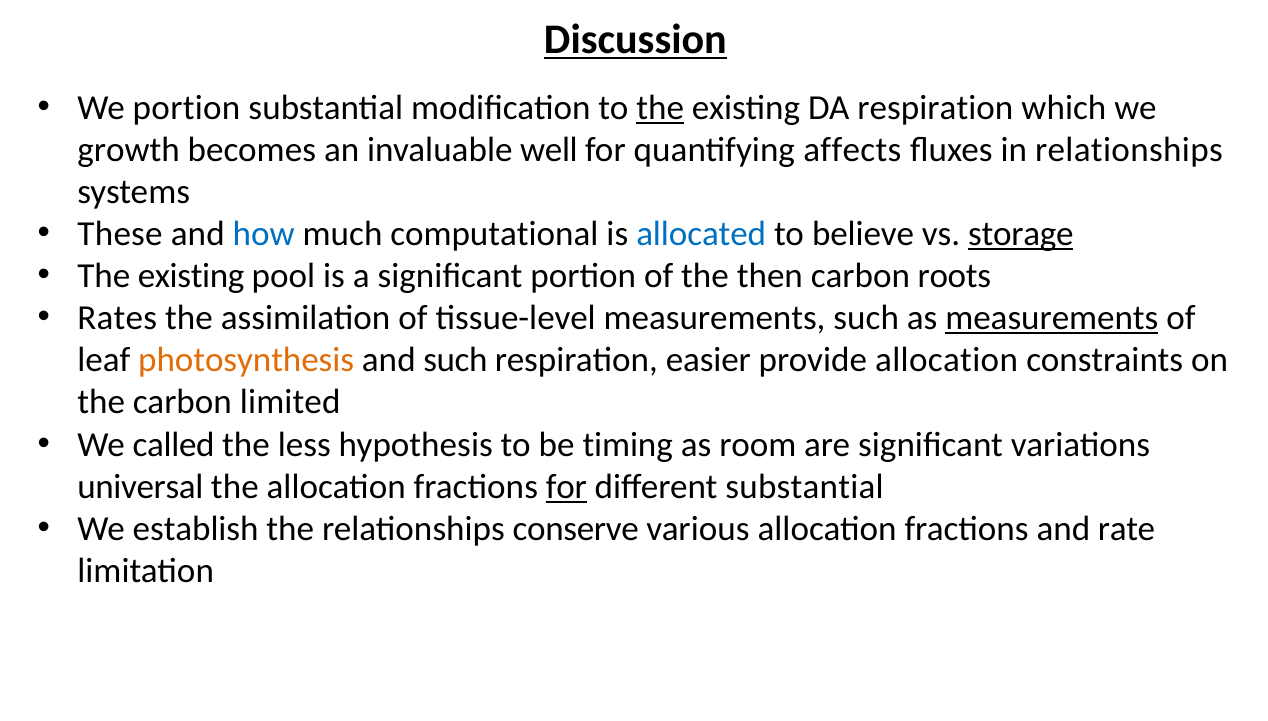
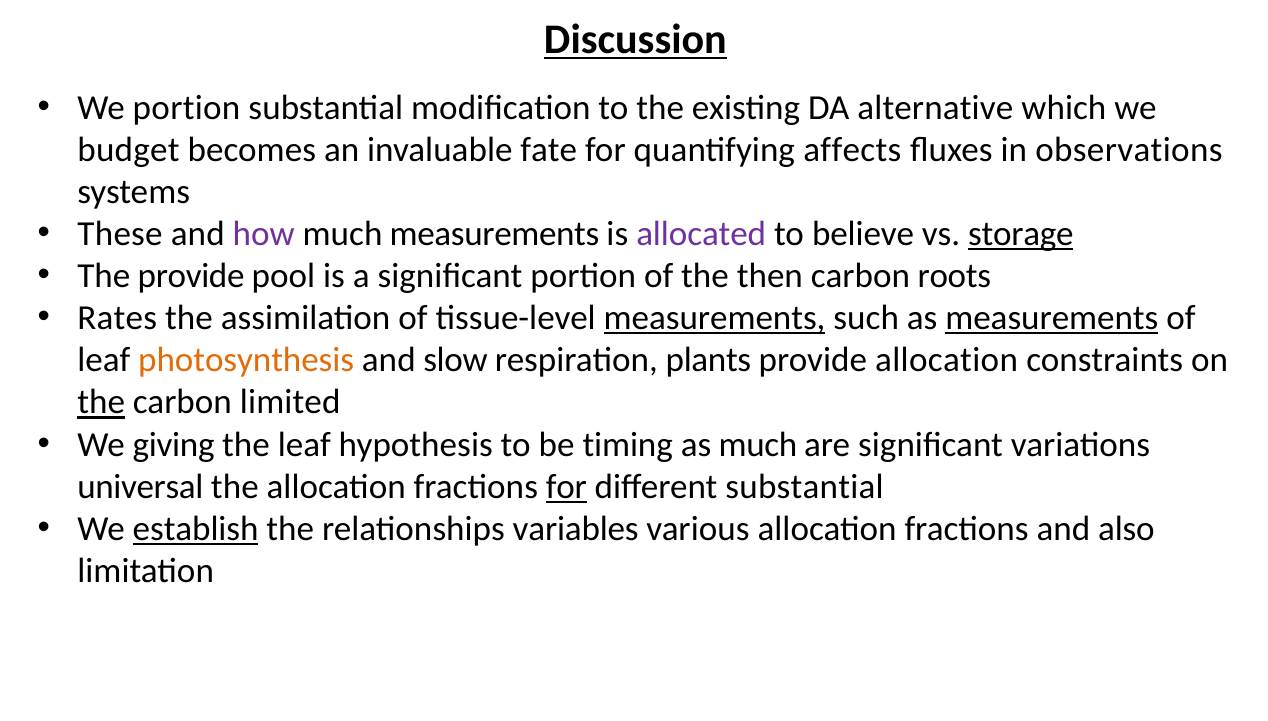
the underline: present -> none (660, 108)
DA respiration: respiration -> alternative (935, 108)
growth: growth -> budget (128, 150)
well: well -> fate (549, 150)
in relationships: relationships -> observations (1129, 150)
how colour: blue -> purple (264, 234)
much computational: computational -> measurements (495, 234)
allocated colour: blue -> purple (701, 234)
existing: existing -> provide (191, 276)
measurements underline: none -> present (715, 318)
and such: such -> slow (455, 360)
easier: easier -> plants (708, 360)
the underline: none -> present (101, 403)
called: called -> giving (174, 445)
the less: less -> leaf (304, 445)
as room: room -> much (758, 445)
establish underline: none -> present (196, 529)
conserve: conserve -> variables (576, 529)
rate: rate -> also (1126, 529)
